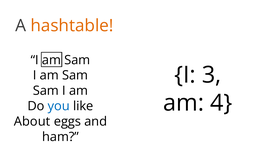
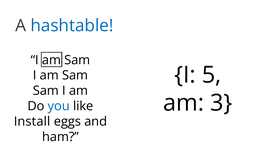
hashtable colour: orange -> blue (72, 26)
3: 3 -> 5 (212, 75)
4: 4 -> 3 (221, 103)
About: About -> Install (32, 121)
